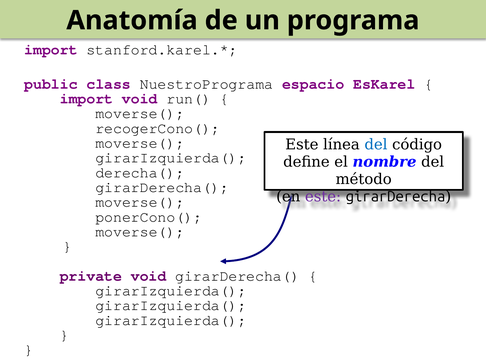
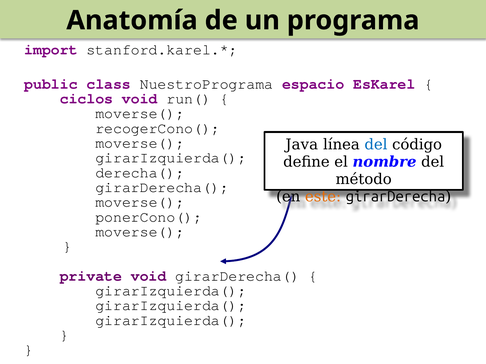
import: import -> ciclos (87, 99)
Este: Este -> Java (302, 145)
este colour: purple -> orange (323, 197)
